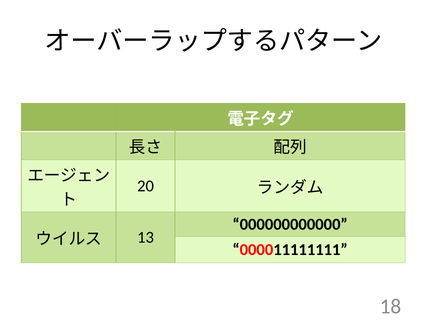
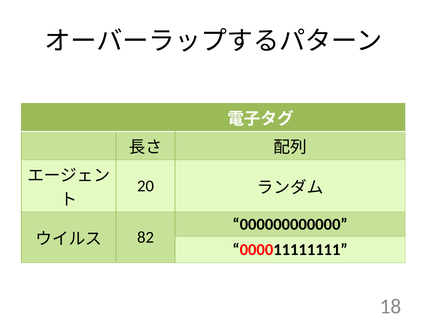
13: 13 -> 82 (146, 238)
